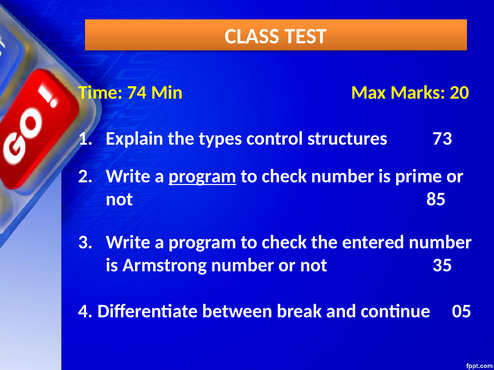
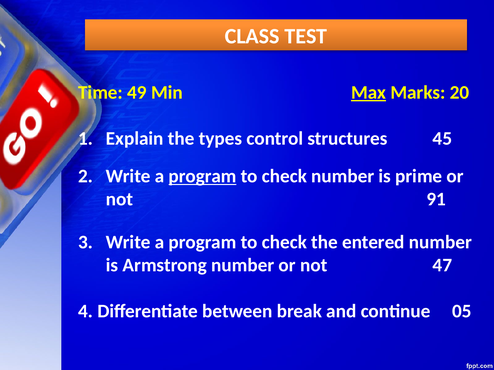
74: 74 -> 49 (137, 92)
Max underline: none -> present (369, 92)
73: 73 -> 45 (442, 139)
85: 85 -> 91 (436, 200)
35: 35 -> 47 (442, 265)
